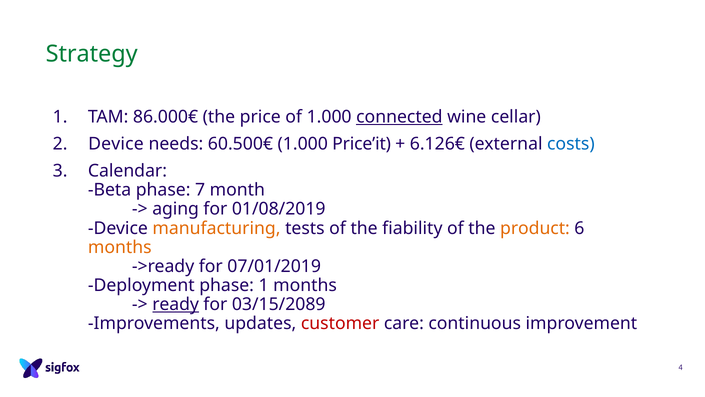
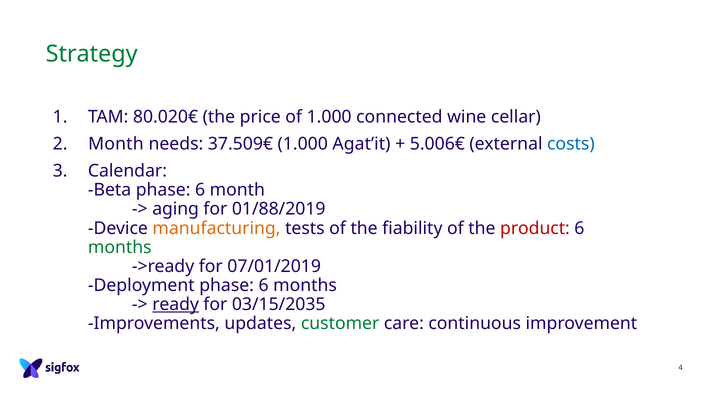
86.000€: 86.000€ -> 80.020€ (166, 117)
connected underline: present -> none (399, 117)
Device: Device -> Month (116, 144)
60.500€: 60.500€ -> 37.509€ (240, 144)
Price’it: Price’it -> Agat’it (361, 144)
6.126€: 6.126€ -> 5.006€ (437, 144)
Beta phase 7: 7 -> 6 (200, 190)
01/08/2019: 01/08/2019 -> 01/88/2019 (279, 209)
product colour: orange -> red (535, 228)
months colour: orange -> green (120, 247)
Deployment phase 1: 1 -> 6 (264, 285)
03/15/2089: 03/15/2089 -> 03/15/2035 (279, 304)
customer colour: red -> green (340, 323)
